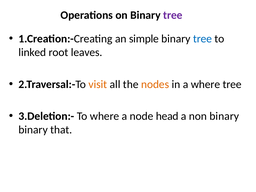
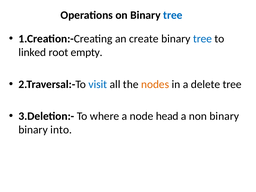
tree colour: purple -> blue (173, 15)
simple: simple -> create (144, 39)
leaves: leaves -> empty (87, 52)
visit colour: orange -> blue (98, 84)
a where: where -> delete (205, 84)
that: that -> into (61, 130)
